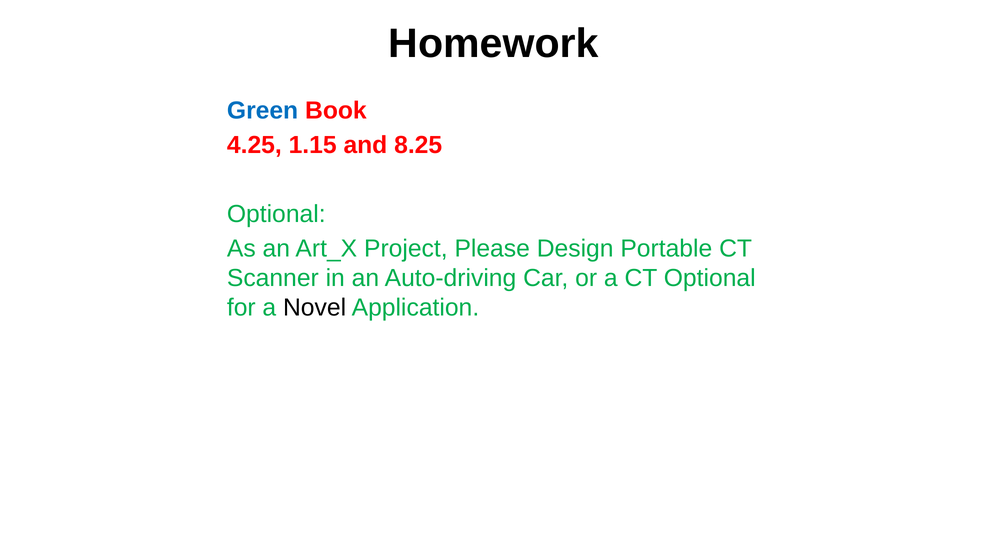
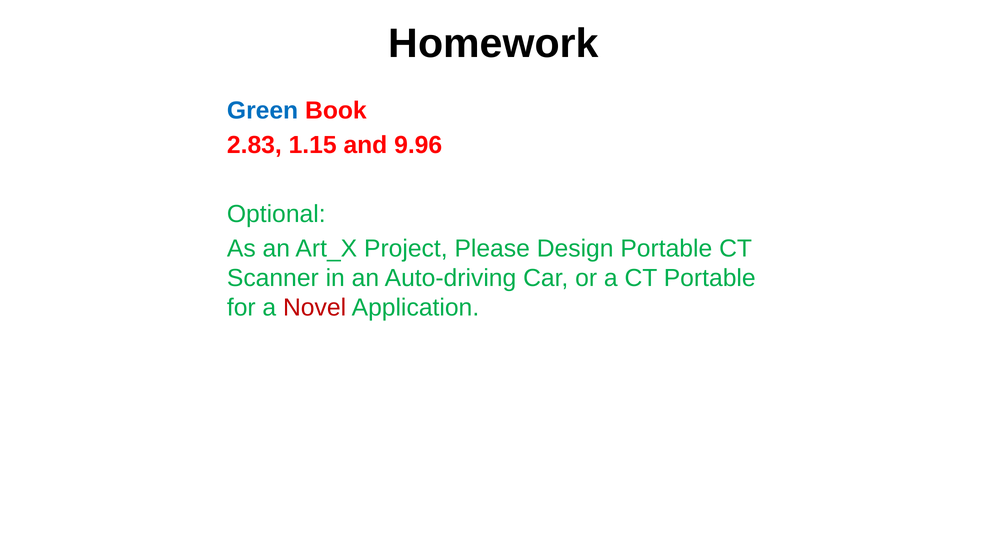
4.25: 4.25 -> 2.83 (254, 145)
8.25: 8.25 -> 9.96 (418, 145)
CT Optional: Optional -> Portable (710, 278)
Novel colour: black -> red (315, 308)
